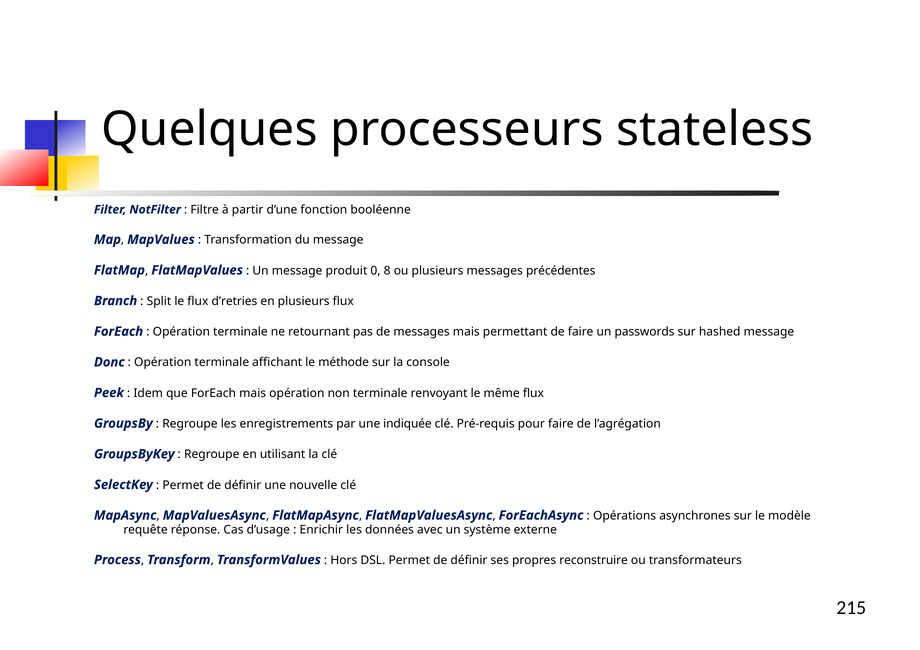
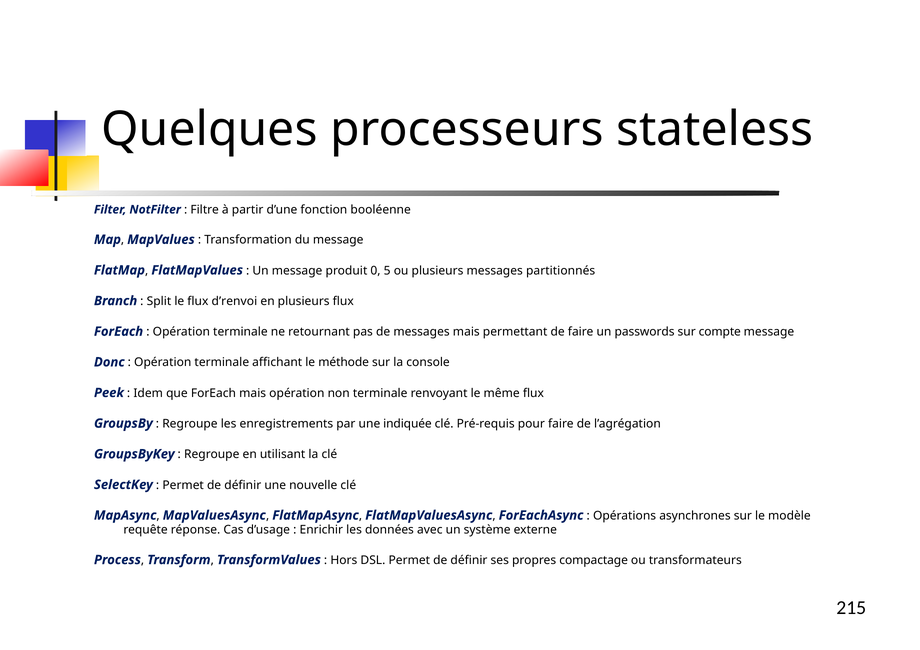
8: 8 -> 5 (387, 271)
précédentes: précédentes -> partitionnés (561, 271)
d’retries: d’retries -> d’renvoi (234, 301)
hashed: hashed -> compte (720, 332)
reconstruire: reconstruire -> compactage (594, 561)
